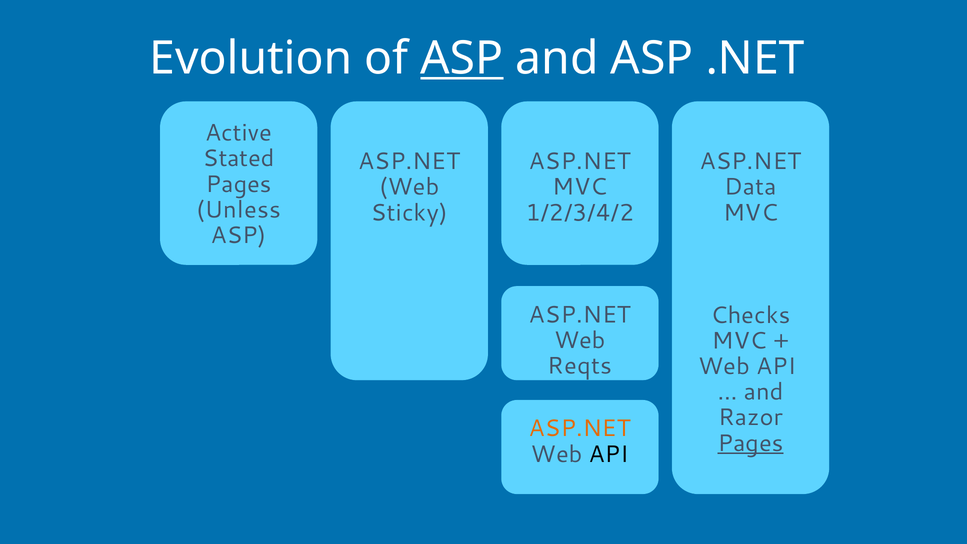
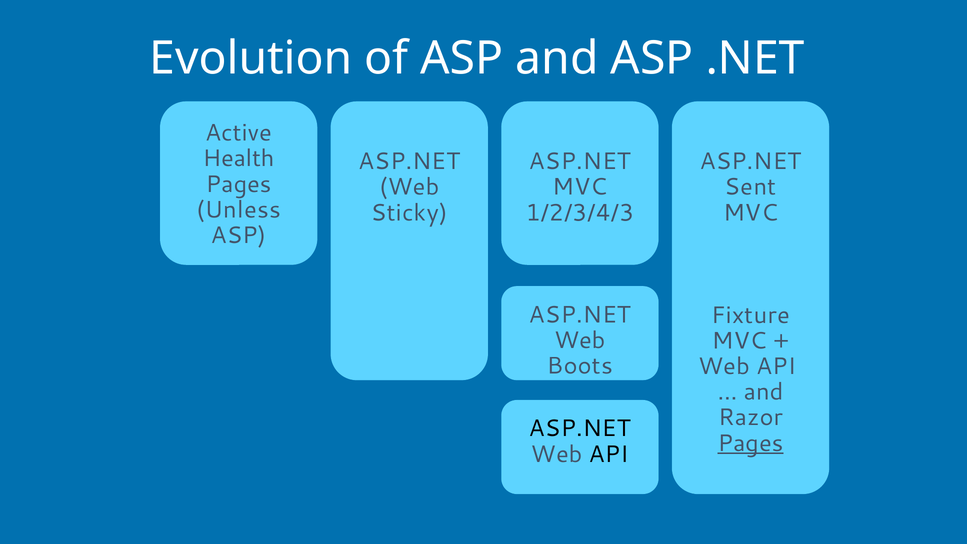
ASP underline: present -> none (462, 58)
Stated: Stated -> Health (239, 159)
Data: Data -> Sent (750, 187)
1/2/3/4/2: 1/2/3/4/2 -> 1/2/3/4/3 (580, 213)
Checks: Checks -> Fixture (750, 315)
Reqts: Reqts -> Boots (580, 366)
ASP.NET colour: orange -> black (580, 428)
